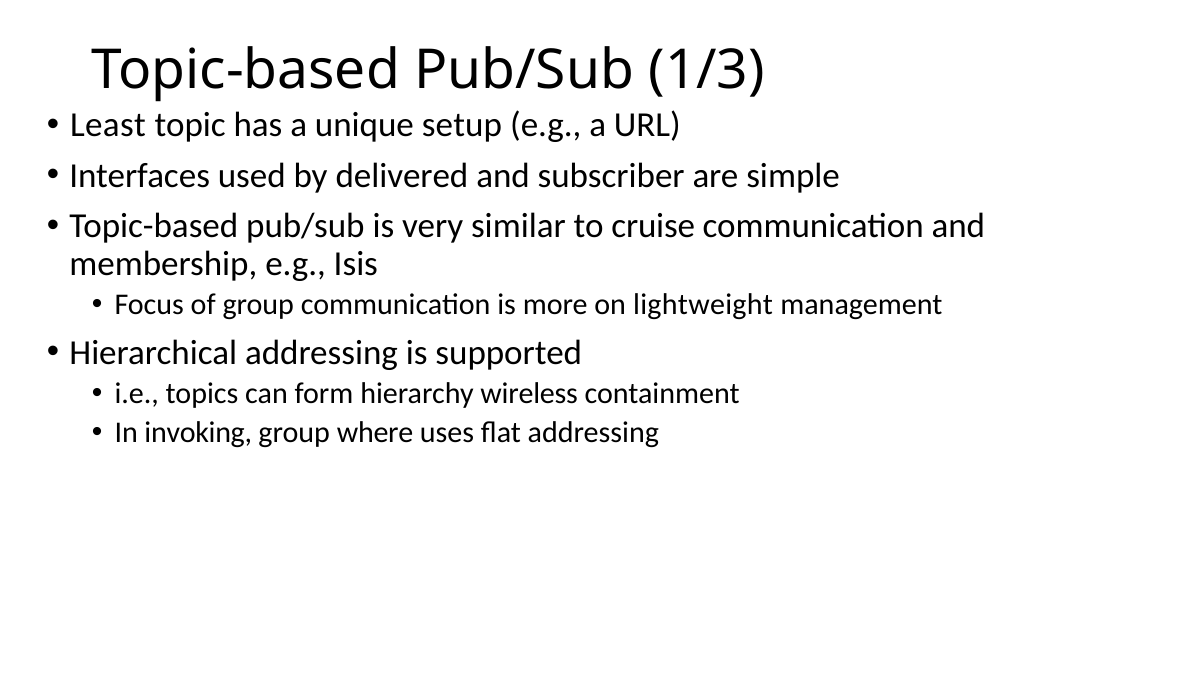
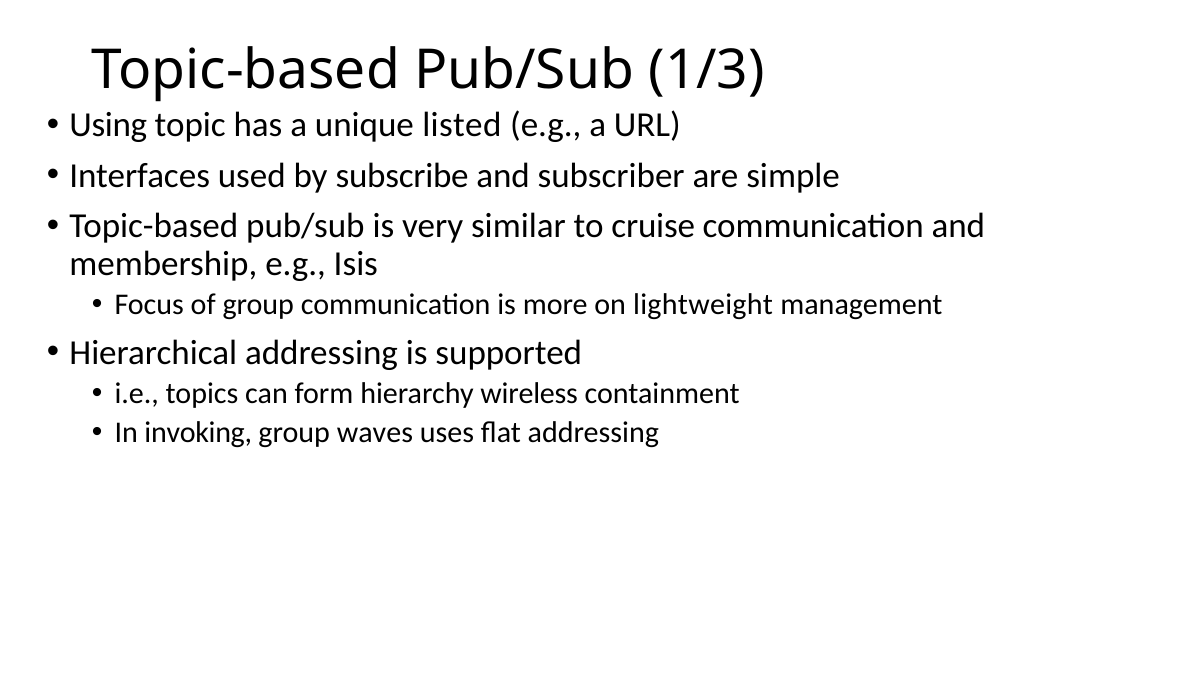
Least: Least -> Using (108, 125)
setup: setup -> listed (462, 125)
delivered: delivered -> subscribe (402, 176)
where: where -> waves (375, 433)
